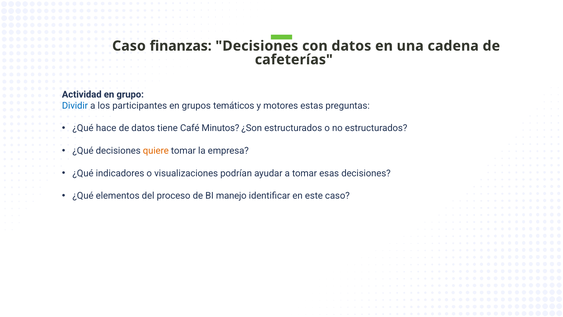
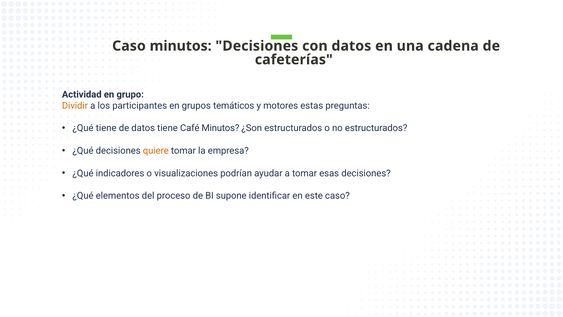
Caso finanzas: finanzas -> minutos (181, 46)
Dividir colour: blue -> orange (75, 106)
¿Qué hace: hace -> tiene (106, 128)
manejo: manejo -> supone (231, 196)
